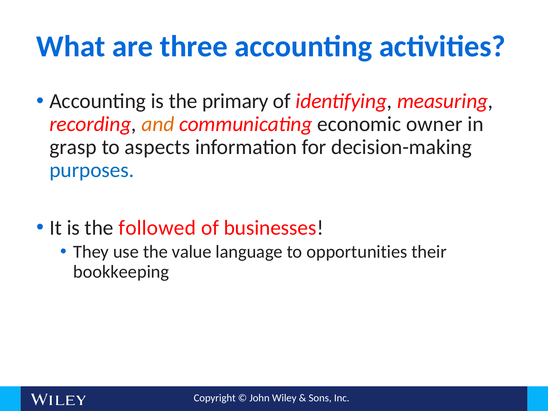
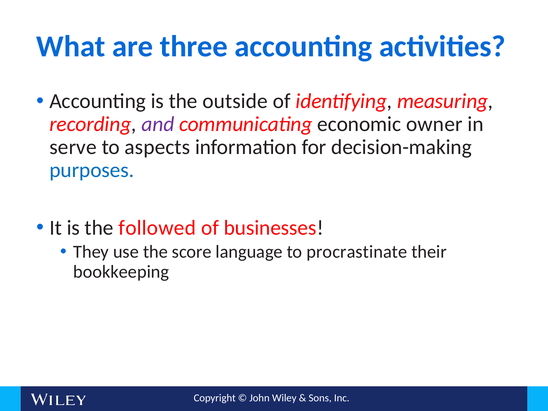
primary: primary -> outside (235, 101)
and colour: orange -> purple (158, 124)
grasp: grasp -> serve (73, 147)
value: value -> score (192, 252)
opportunities: opportunities -> procrastinate (357, 252)
